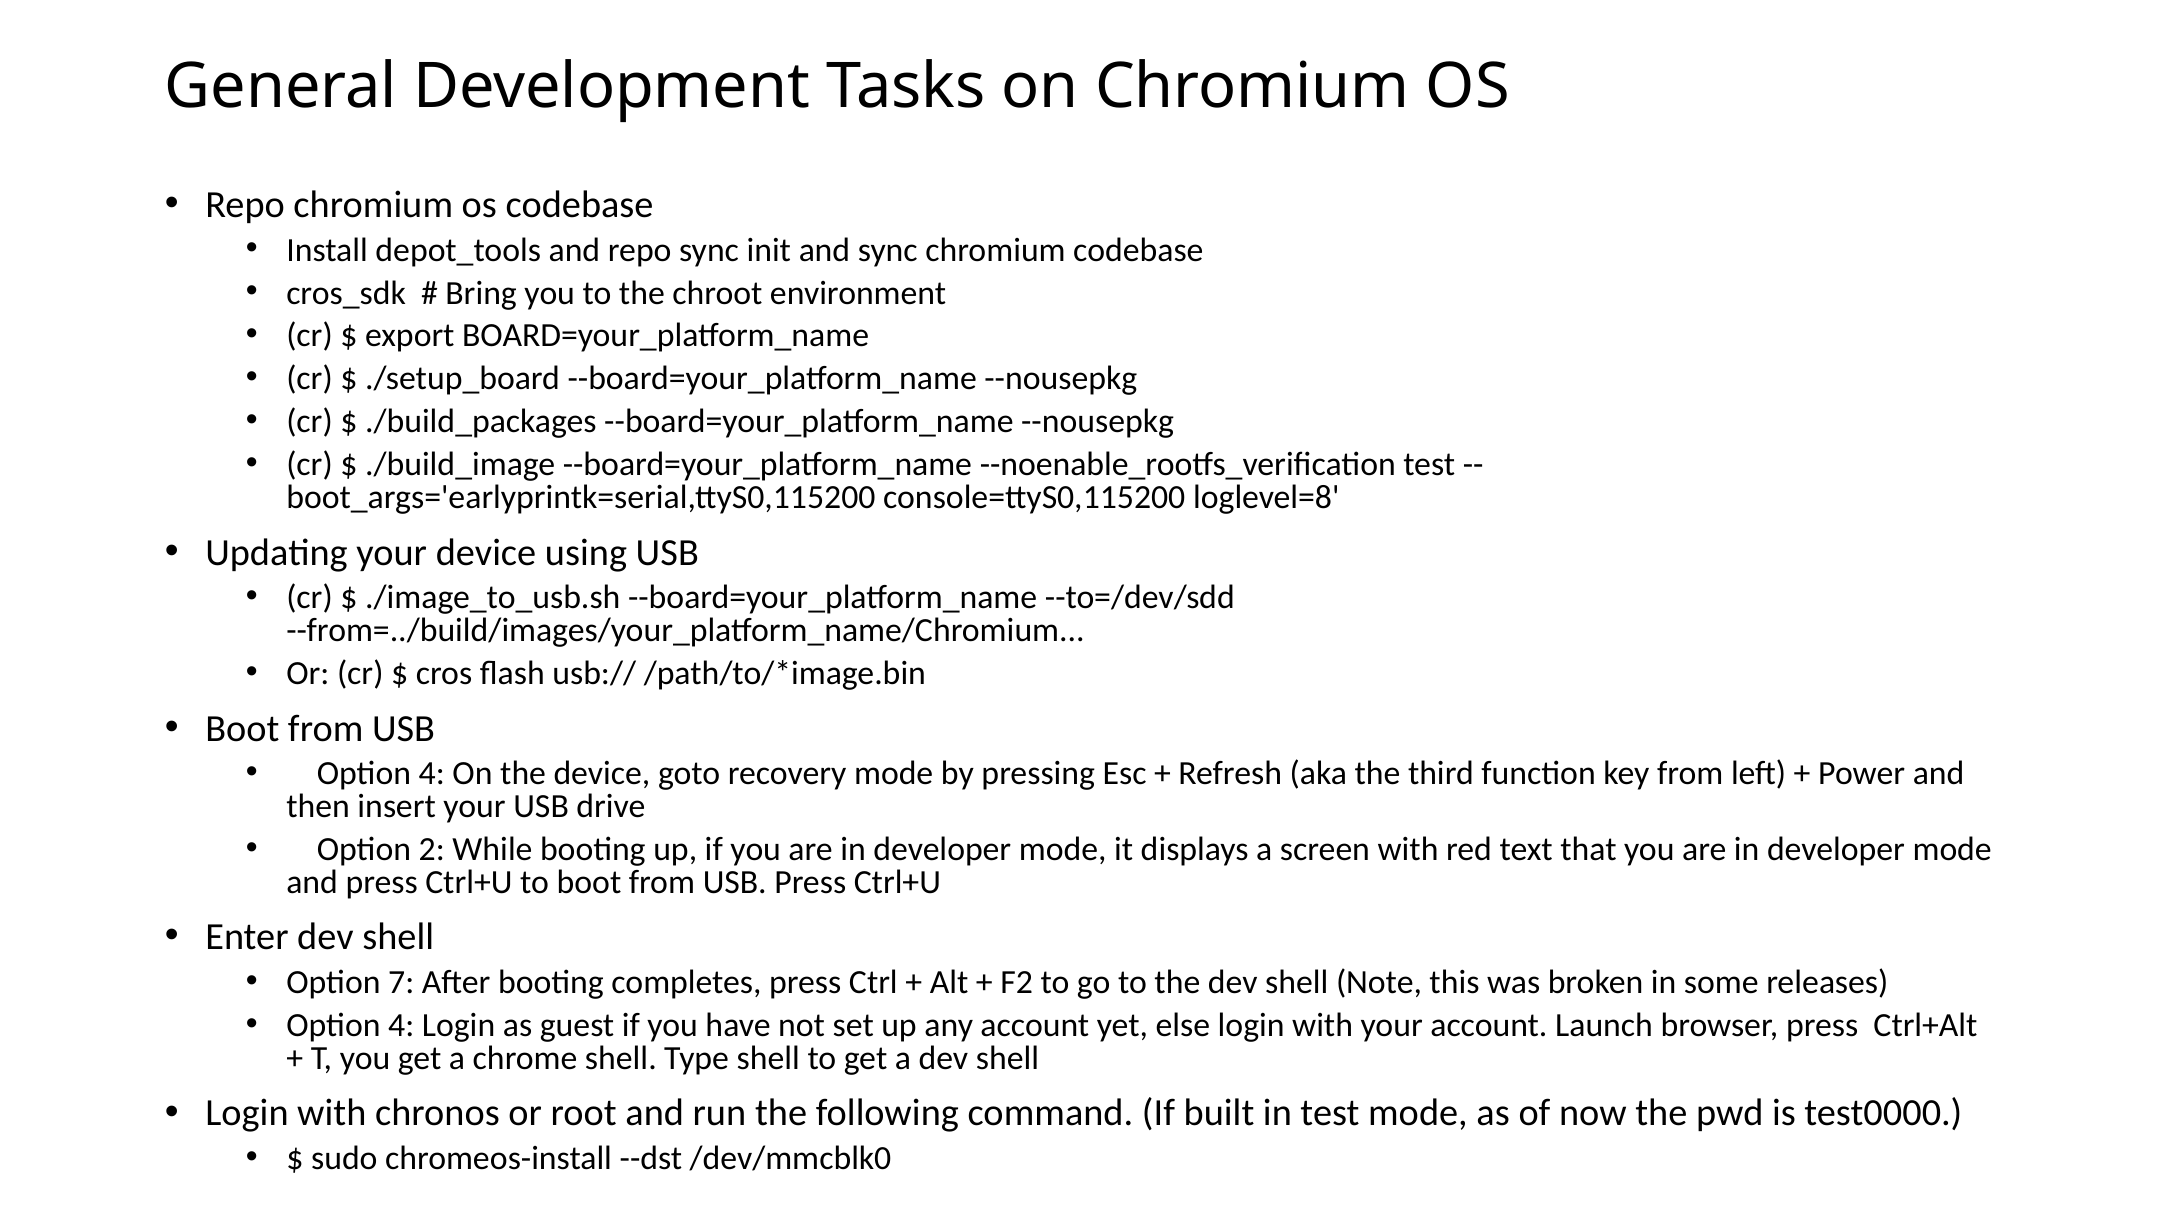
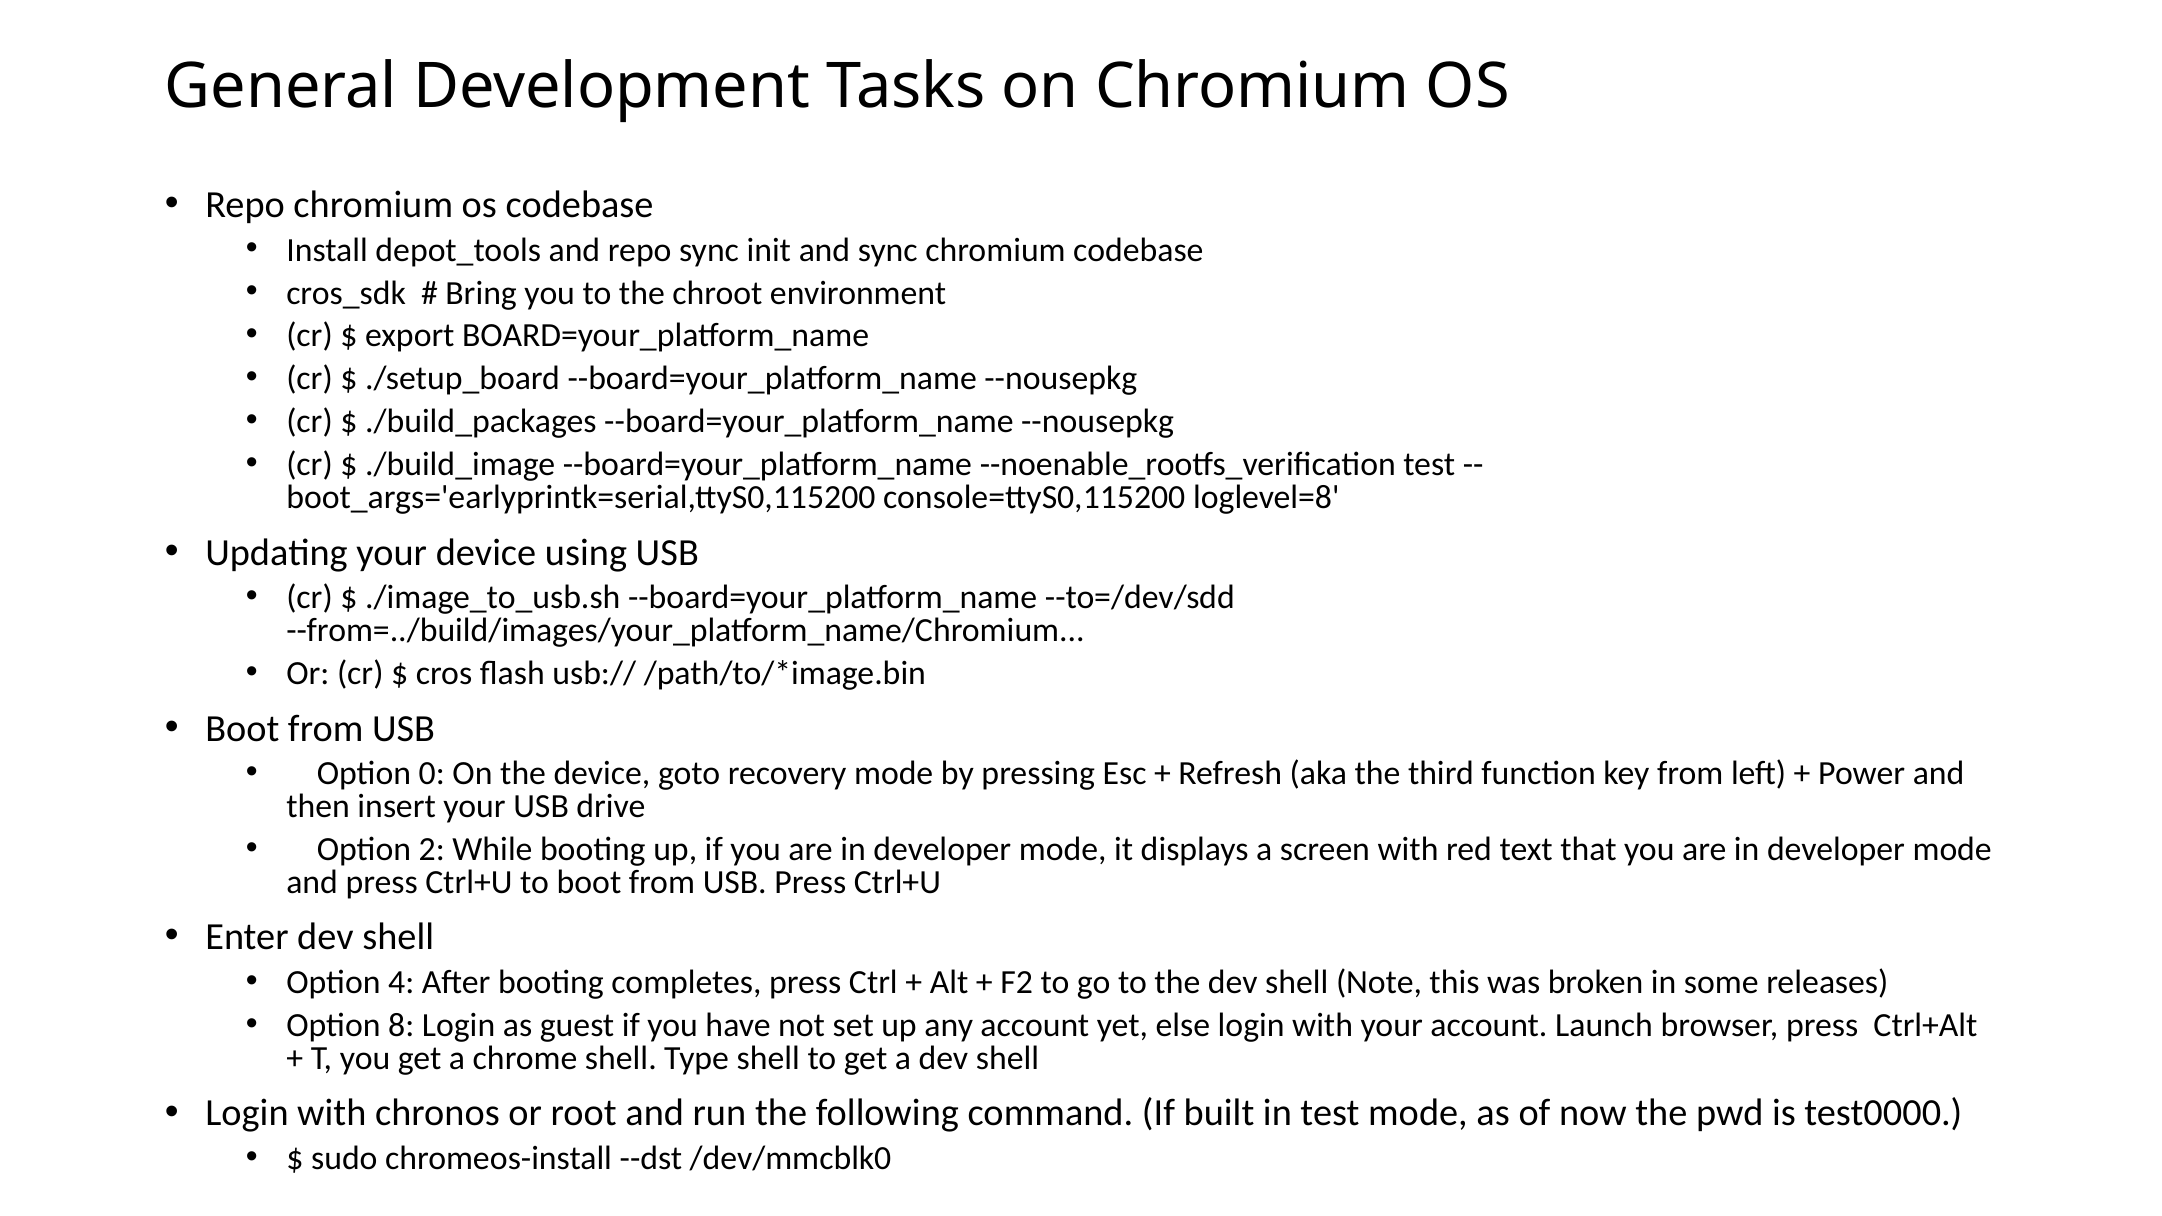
4: 4 -> 0 (432, 774)
7: 7 -> 4 (401, 983)
4: 4 -> 8 (401, 1026)
